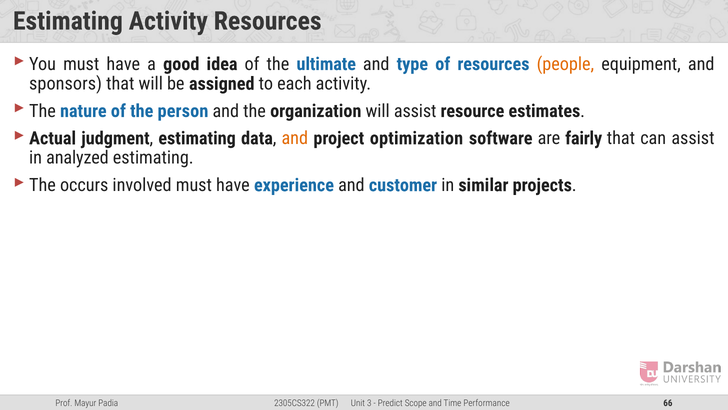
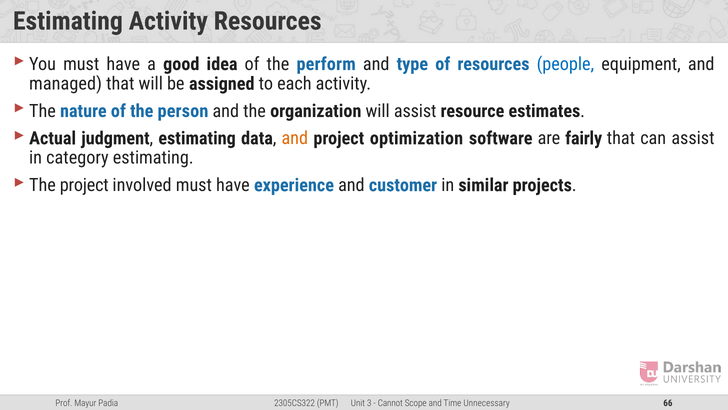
ultimate: ultimate -> perform (326, 64)
people colour: orange -> blue (565, 64)
sponsors: sponsors -> managed (66, 84)
analyzed: analyzed -> category (77, 158)
The occurs: occurs -> project (84, 185)
Predict: Predict -> Cannot (390, 403)
Performance: Performance -> Unnecessary (487, 403)
